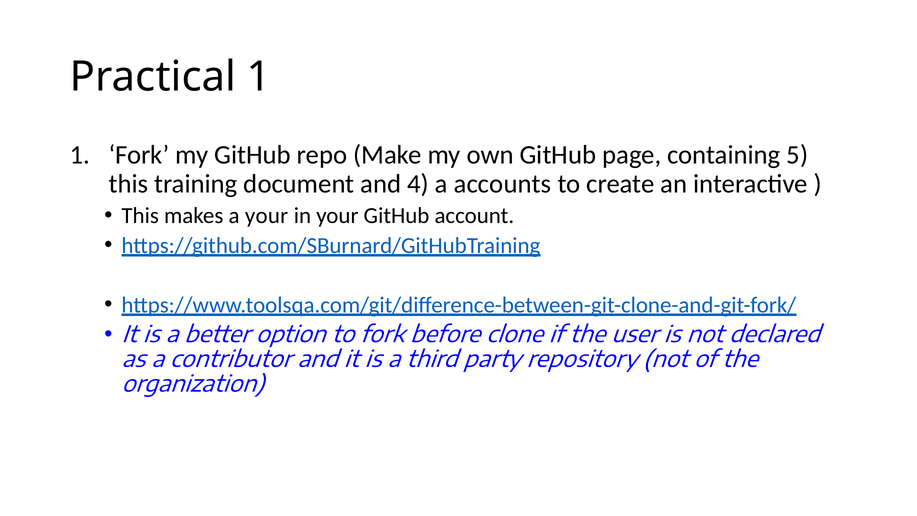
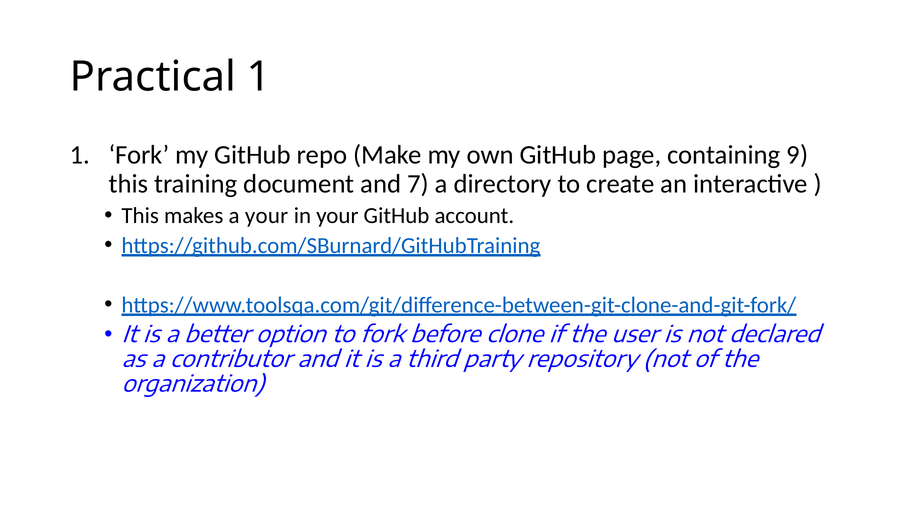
5: 5 -> 9 (797, 155)
4: 4 -> 7 (418, 184)
accounts: accounts -> directory (503, 184)
